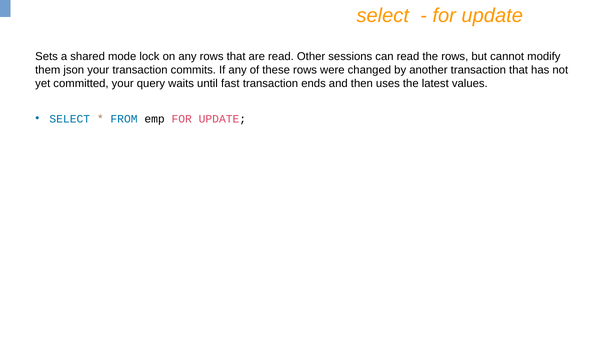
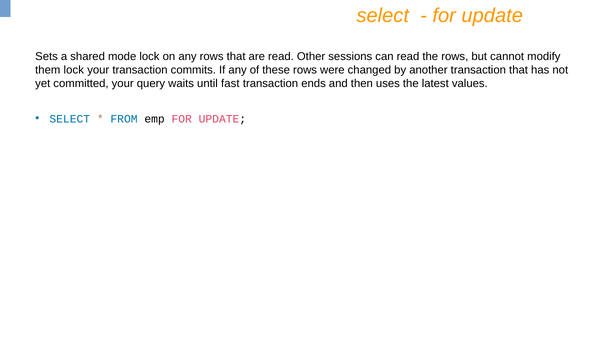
them json: json -> lock (74, 70)
